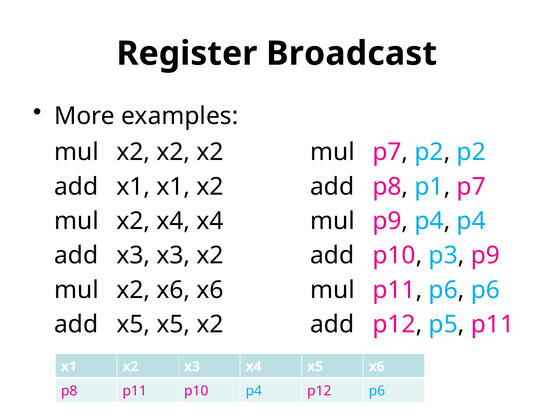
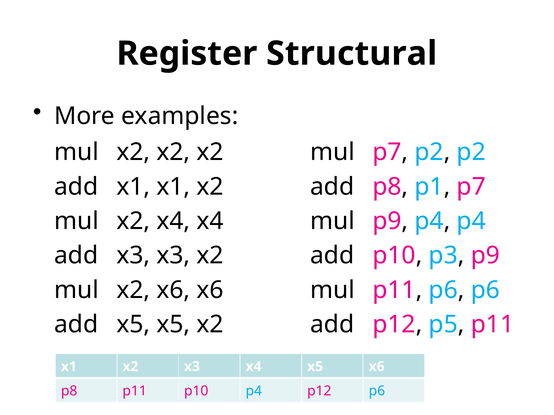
Broadcast: Broadcast -> Structural (352, 54)
